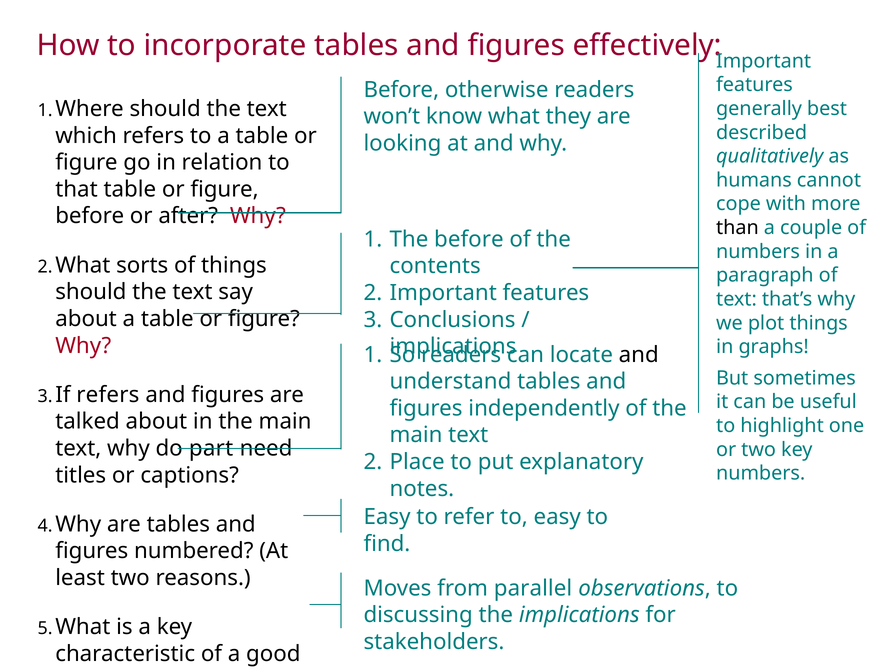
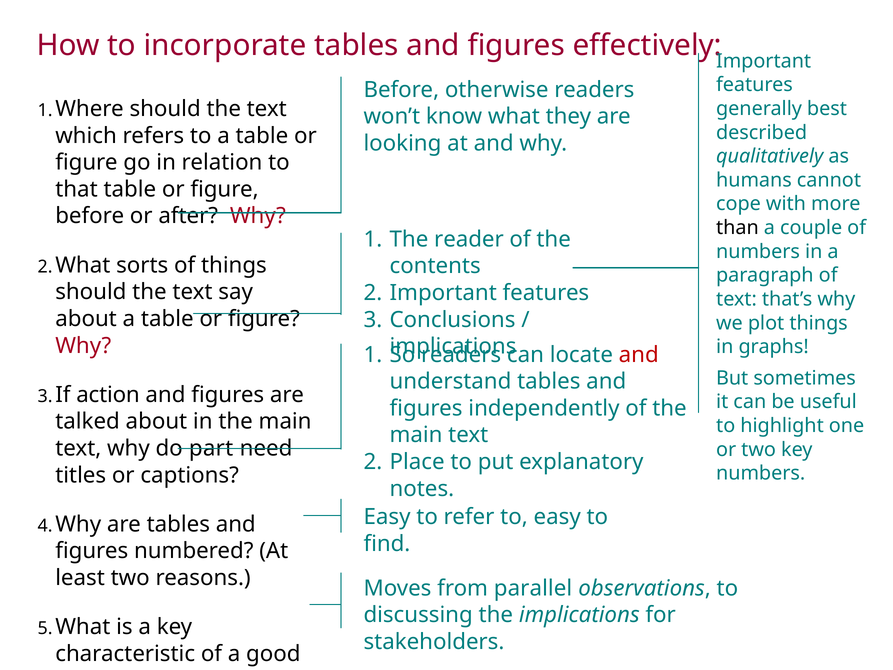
The before: before -> reader (469, 239)
and colour: black -> red (639, 355)
If refers: refers -> action (108, 395)
